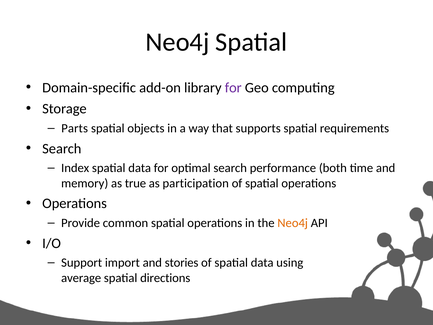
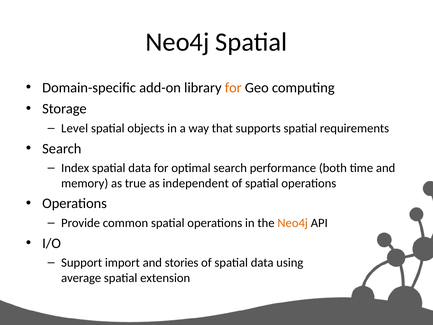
for colour: purple -> orange (233, 88)
Parts: Parts -> Level (75, 128)
participation: participation -> independent (196, 183)
directions: directions -> extension (165, 278)
